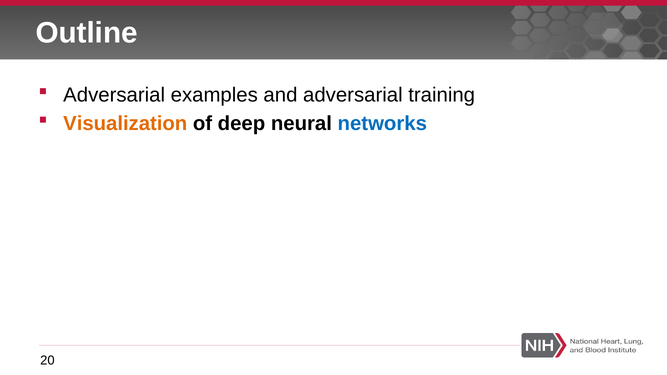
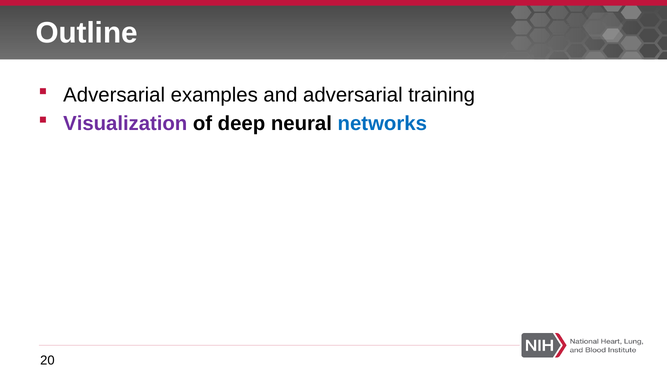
Visualization colour: orange -> purple (125, 124)
